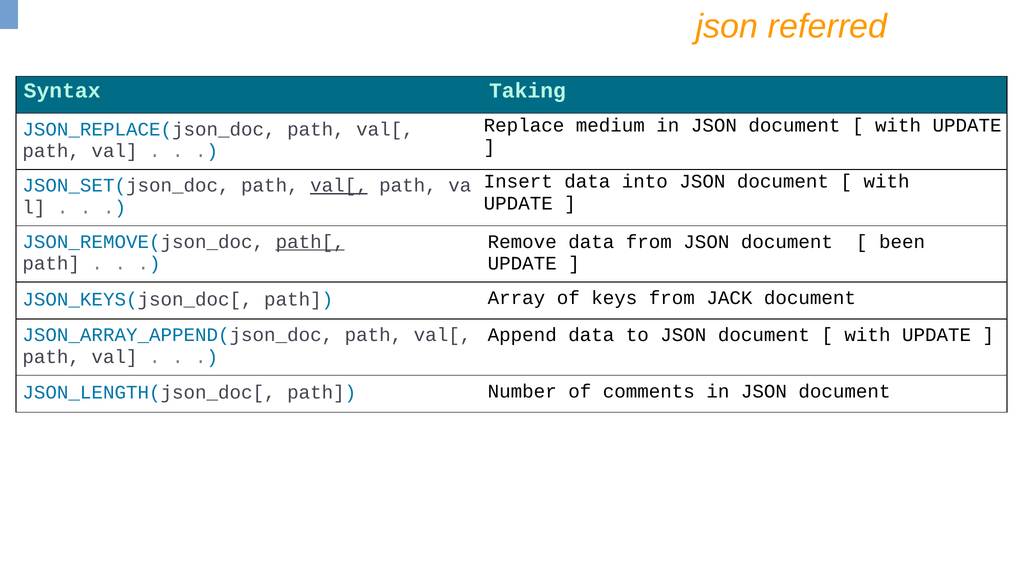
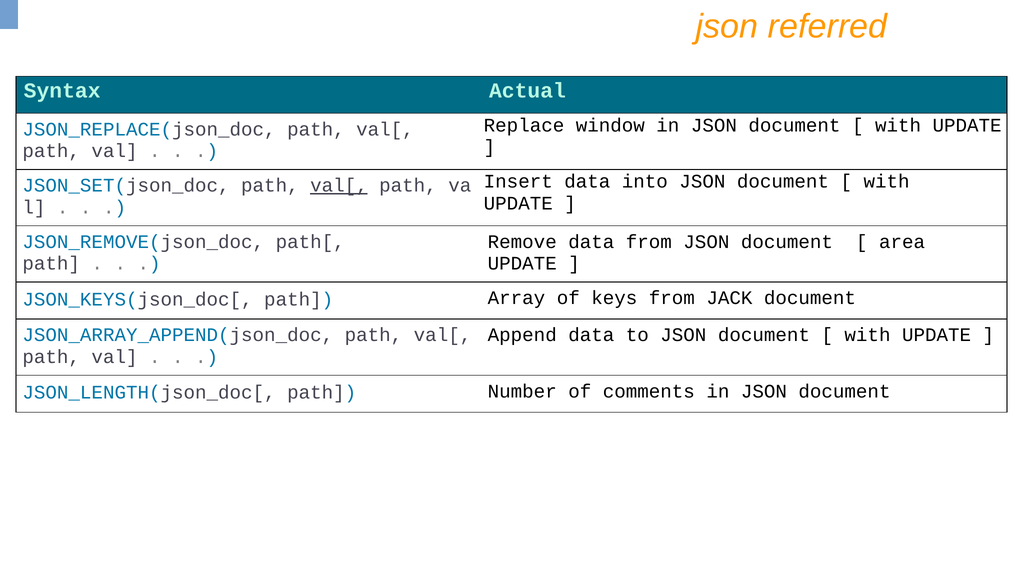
Taking: Taking -> Actual (527, 91)
medium: medium -> window (610, 125)
path[ underline: present -> none (310, 242)
been: been -> area (902, 242)
